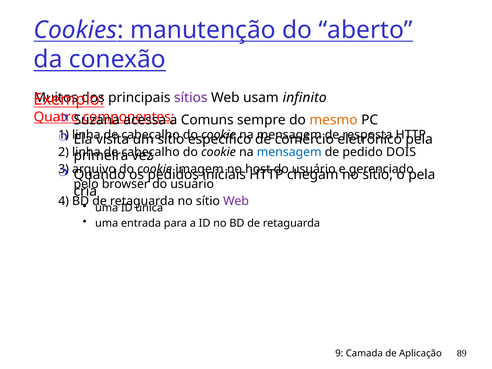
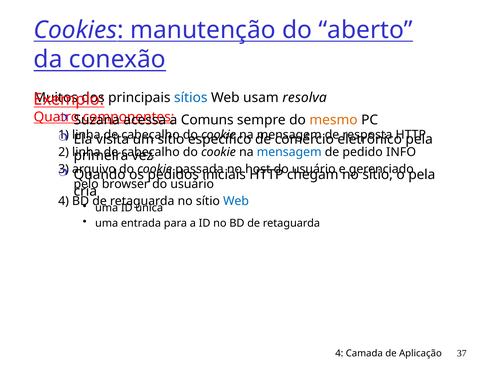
sítios colour: purple -> blue (191, 98)
infinito: infinito -> resolva (305, 98)
DOIS: DOIS -> INFO (401, 152)
imagem: imagem -> passada (199, 169)
Web colour: purple -> blue (236, 201)
9: 9 -> 4 (339, 353)
89: 89 -> 37 (462, 353)
